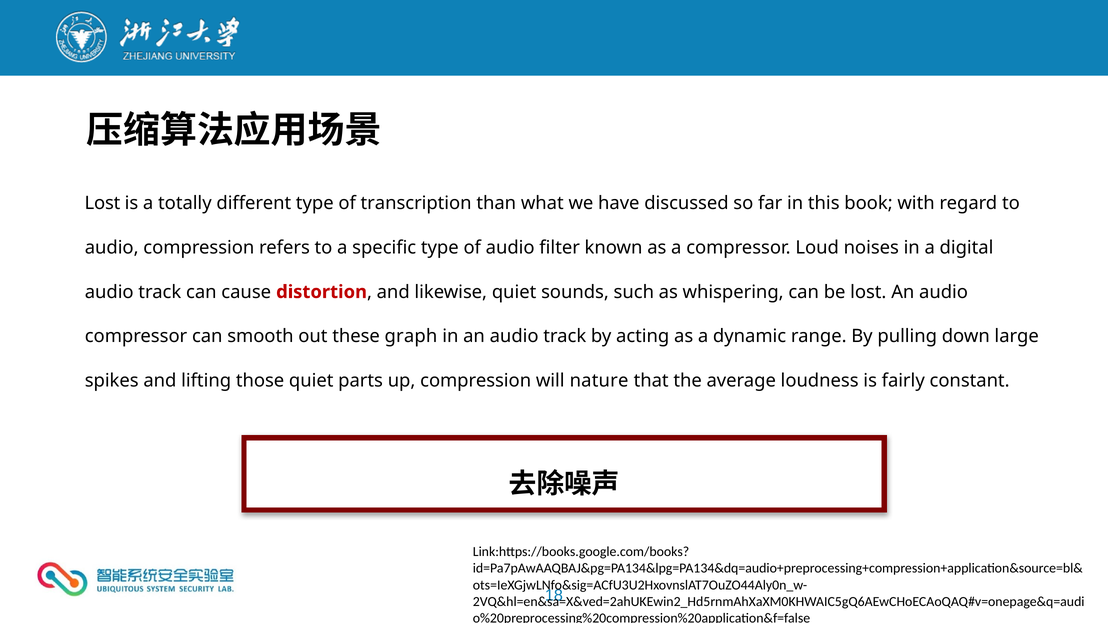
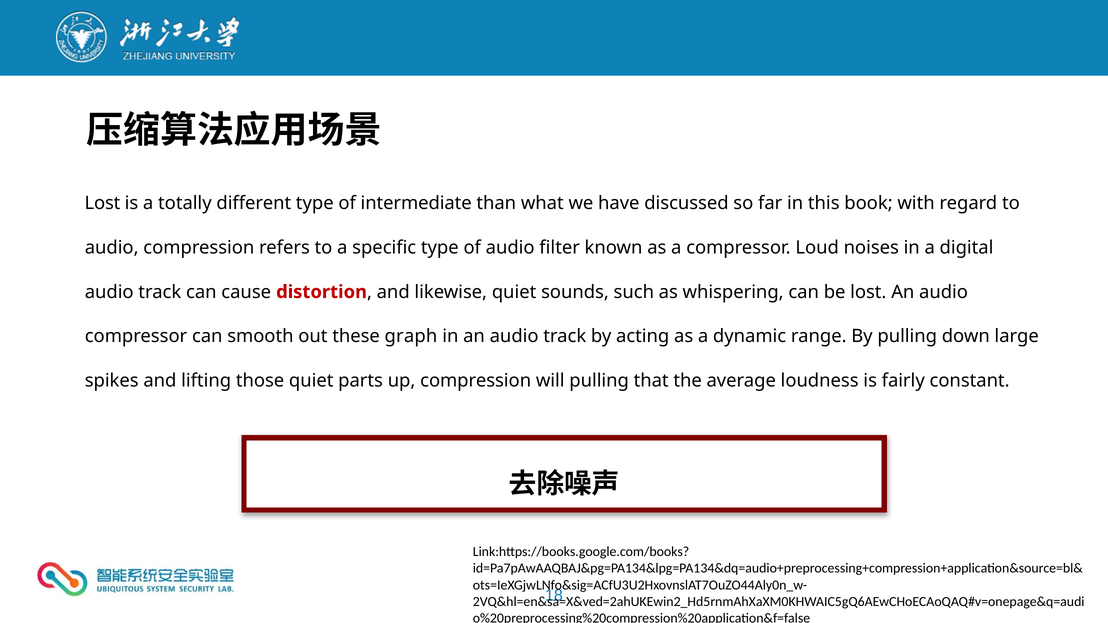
transcription: transcription -> intermediate (416, 203)
will nature: nature -> pulling (599, 381)
